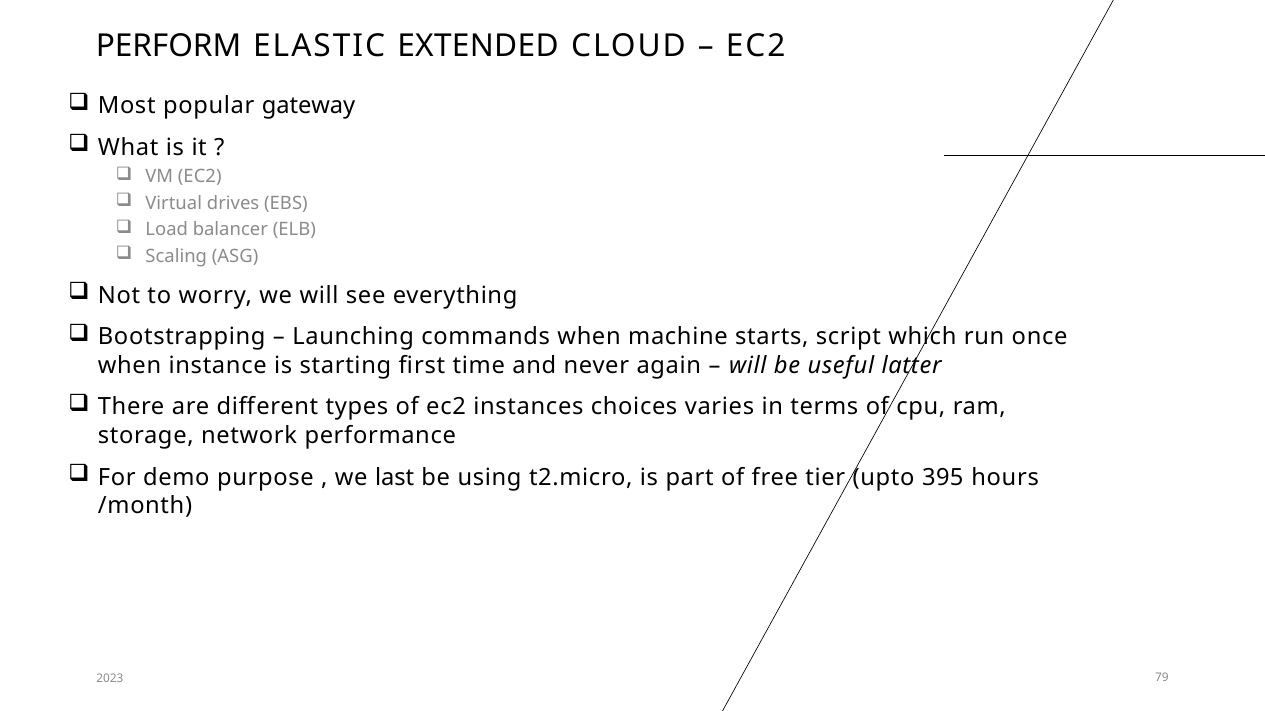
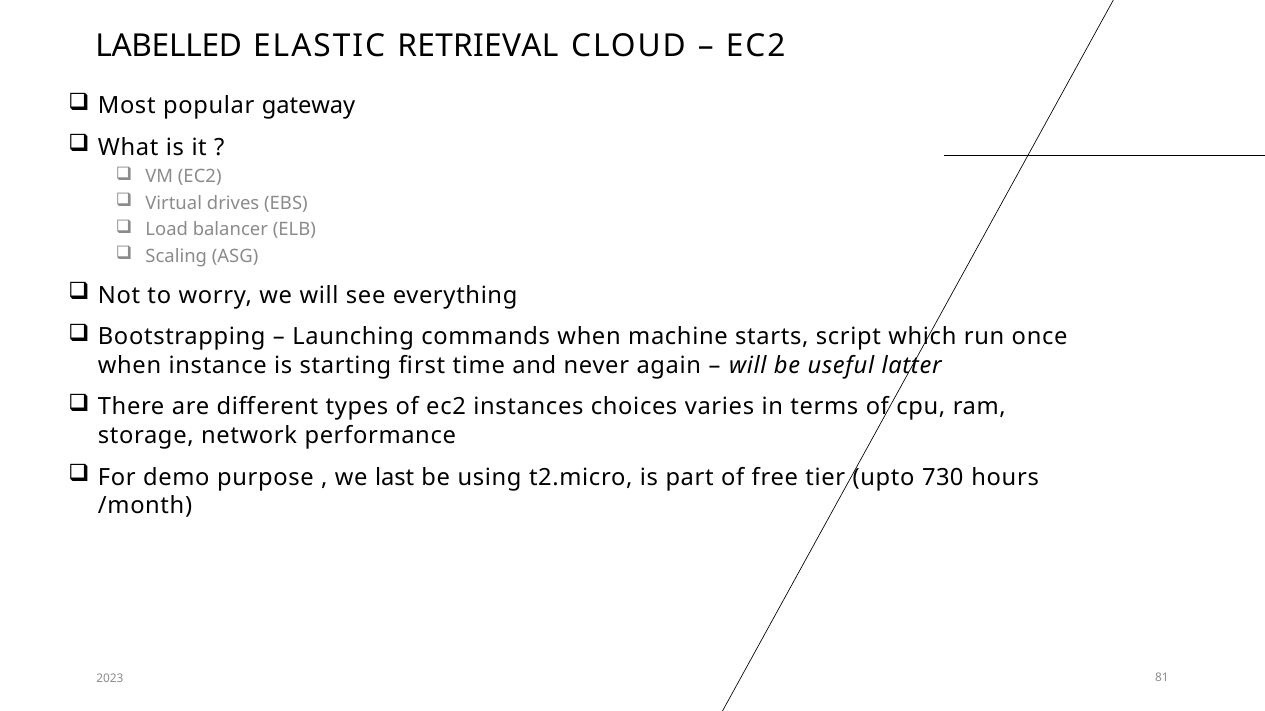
PERFORM: PERFORM -> LABELLED (169, 46)
EXTENDED: EXTENDED -> RETRIEVAL (478, 46)
395: 395 -> 730 (943, 478)
79: 79 -> 81 (1162, 678)
